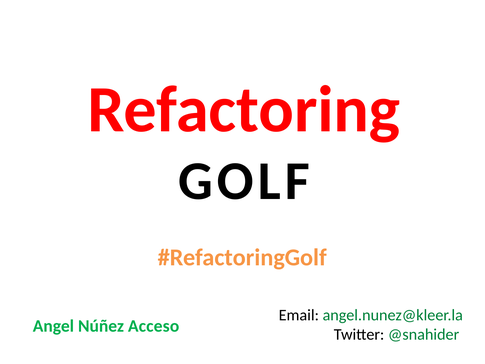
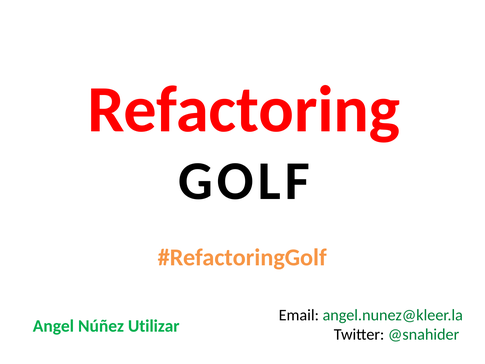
Acceso: Acceso -> Utilizar (154, 326)
